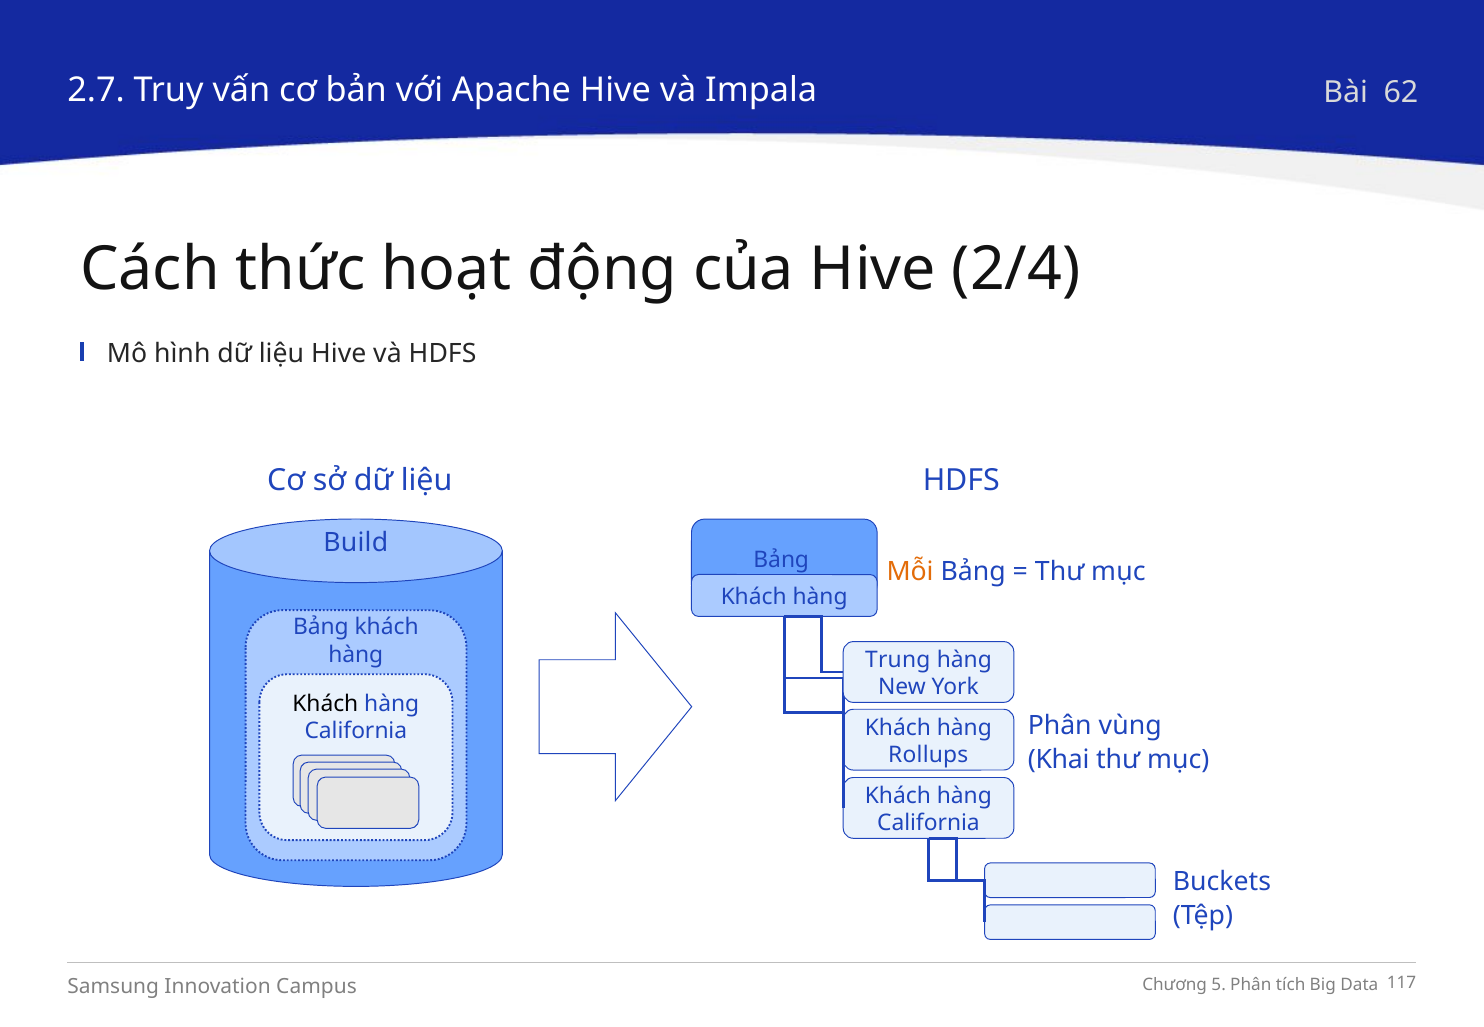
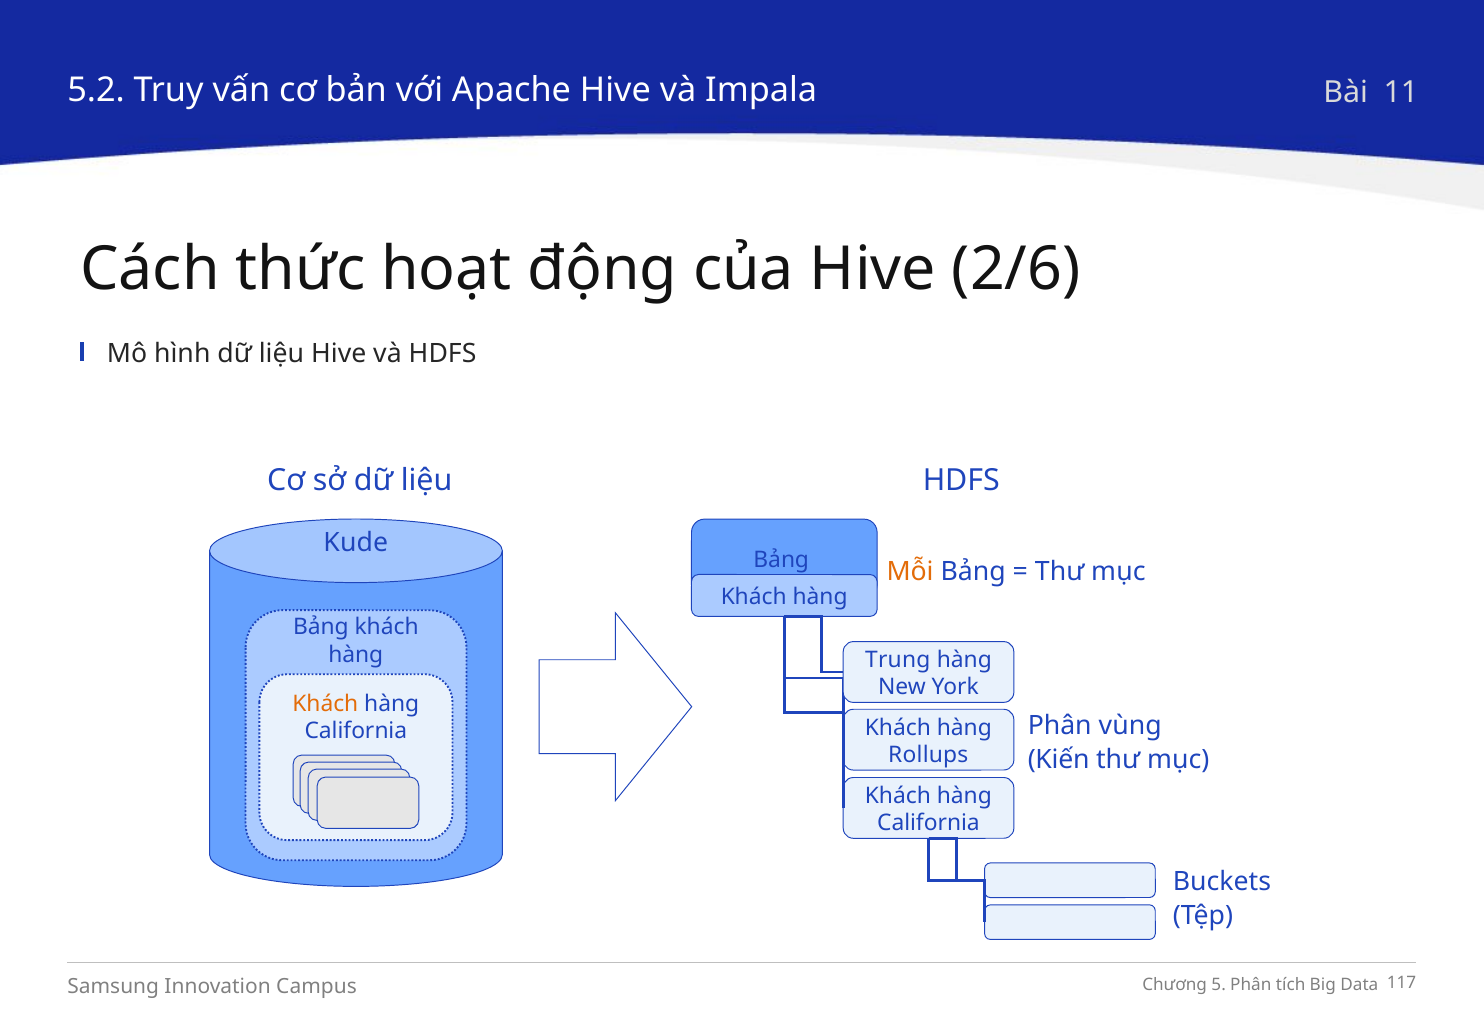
2.7: 2.7 -> 5.2 (96, 90)
62: 62 -> 11 (1401, 93)
2/4: 2/4 -> 2/6 (1016, 269)
Build: Build -> Kude (356, 543)
Khách colour: black -> orange (325, 704)
Khai: Khai -> Kiến (1059, 760)
